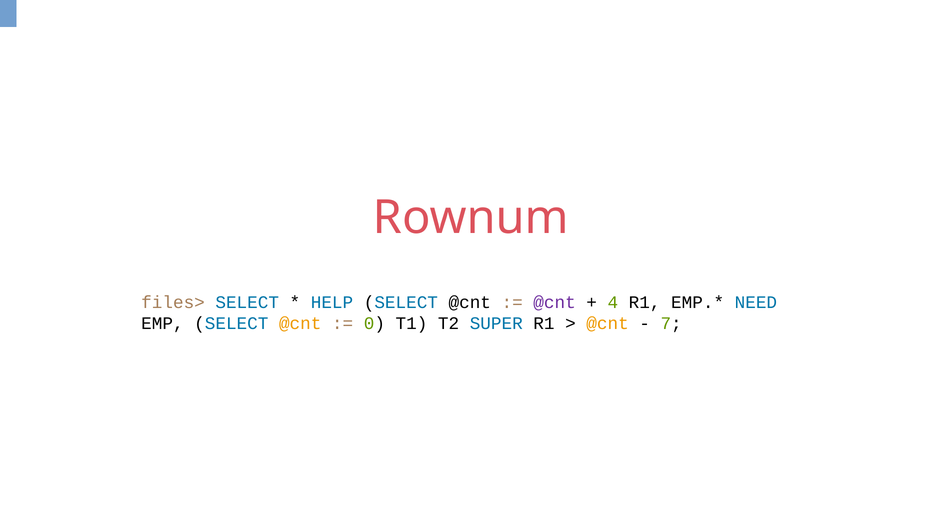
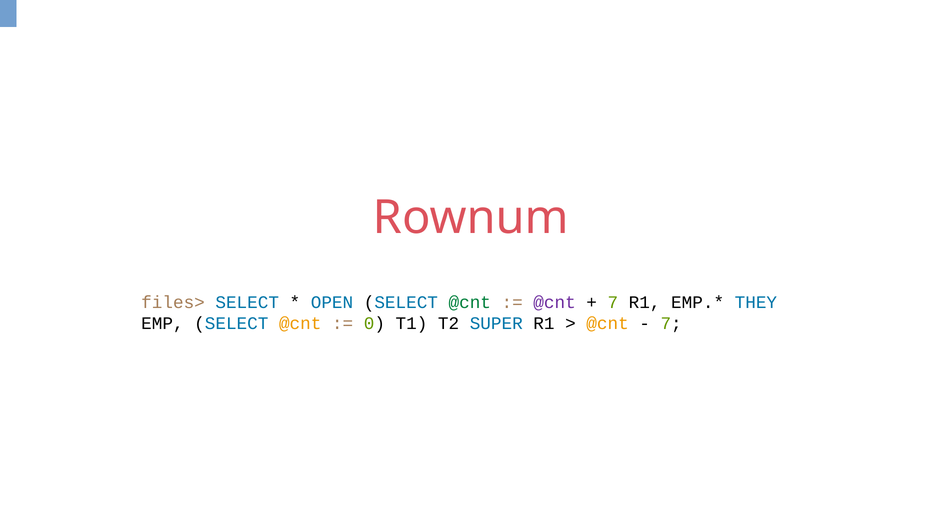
HELP: HELP -> OPEN (332, 302)
@cnt colour: black -> green (470, 302)
4: 4 -> 7 (613, 302)
NEED: NEED -> THEY (756, 302)
